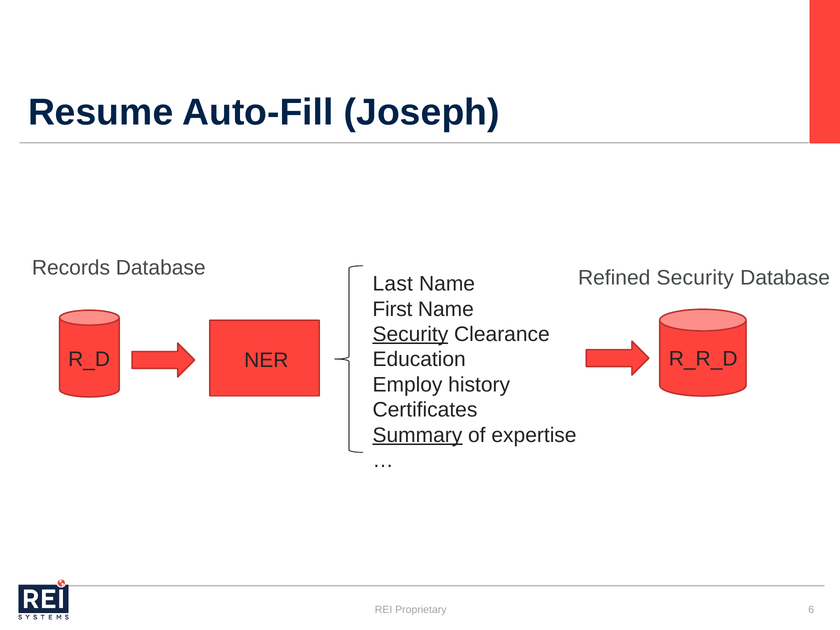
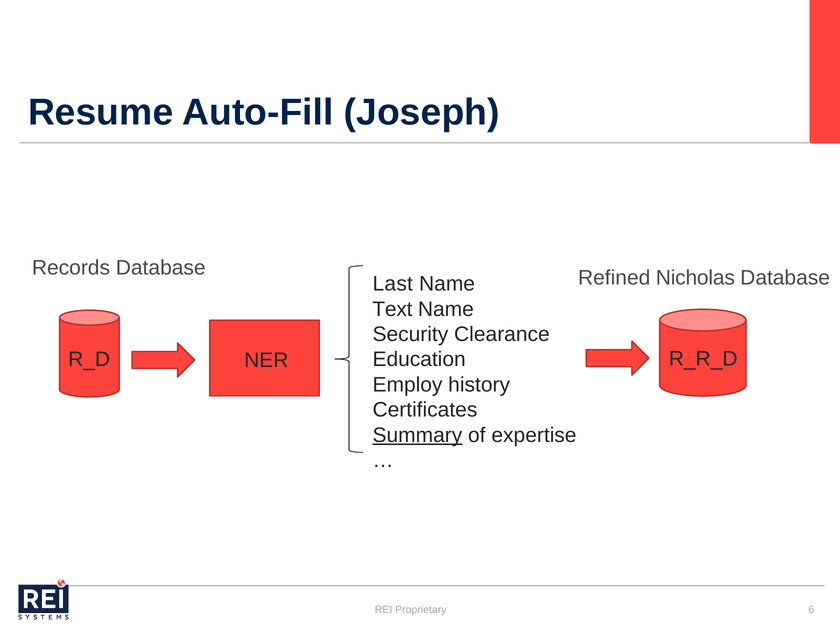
Refined Security: Security -> Nicholas (695, 278)
First: First -> Text (392, 309)
Security underline: present -> none (410, 334)
